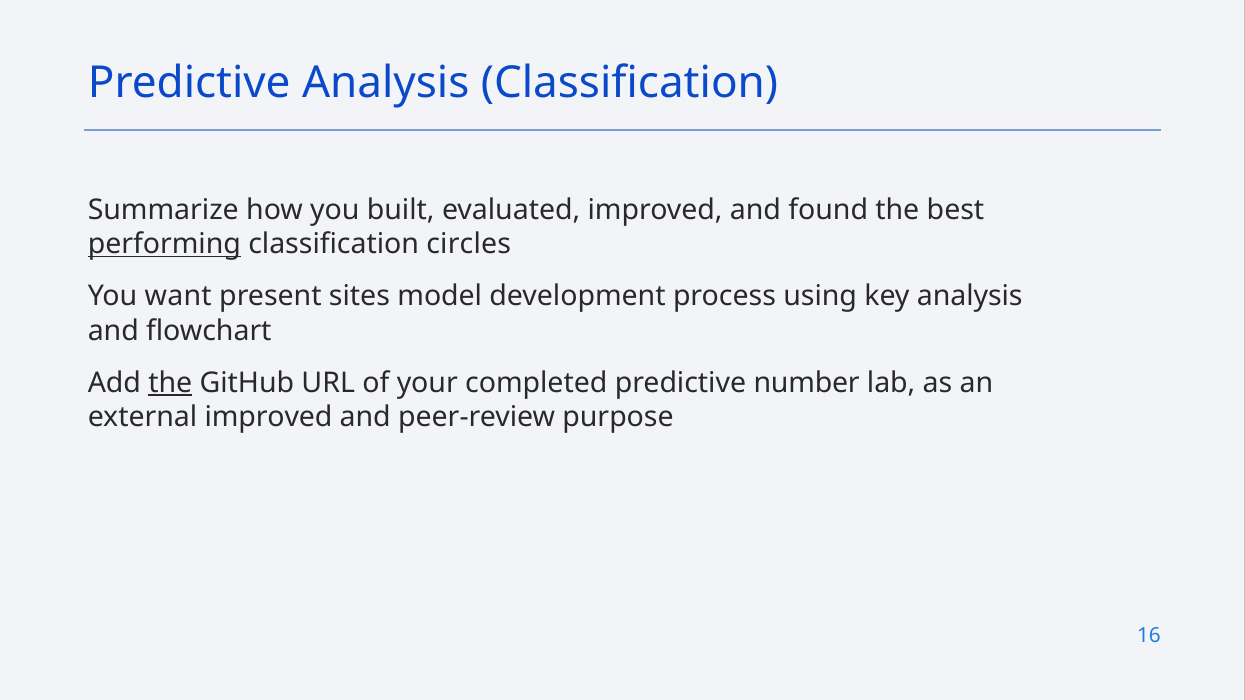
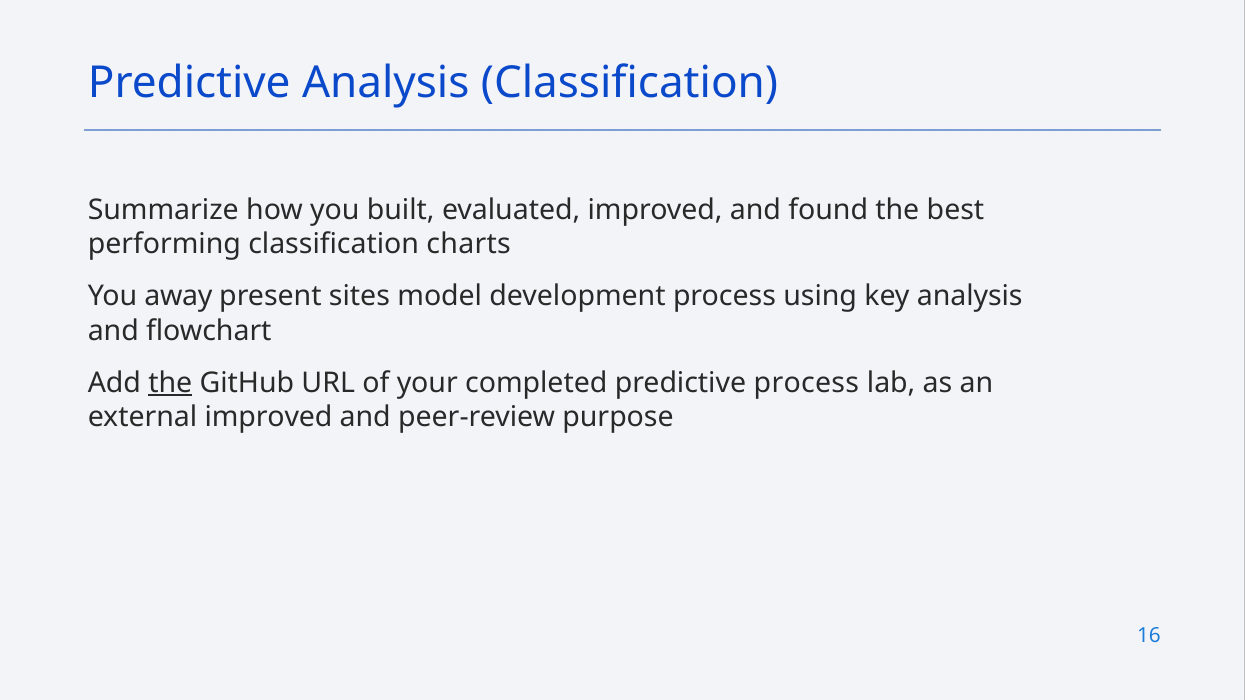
performing underline: present -> none (164, 244)
circles: circles -> charts (469, 244)
want: want -> away (178, 297)
predictive number: number -> process (806, 383)
